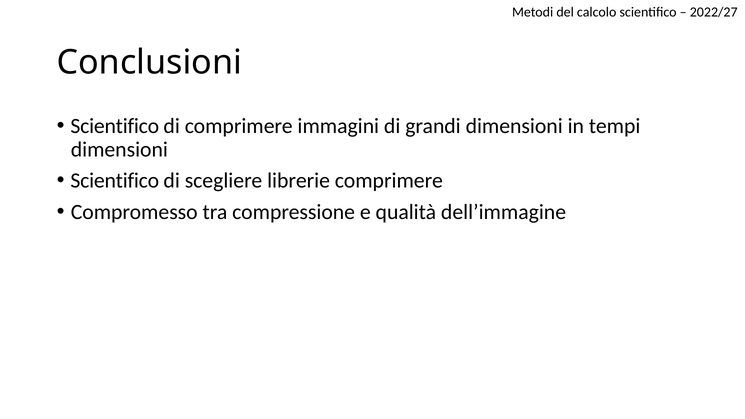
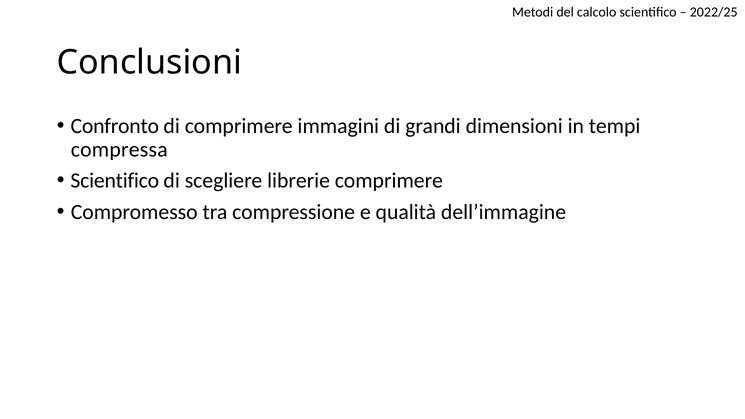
2022/27: 2022/27 -> 2022/25 (714, 12)
Scientifico: Scientifico -> Confronto (115, 126)
dimensioni: dimensioni -> compressa (119, 149)
